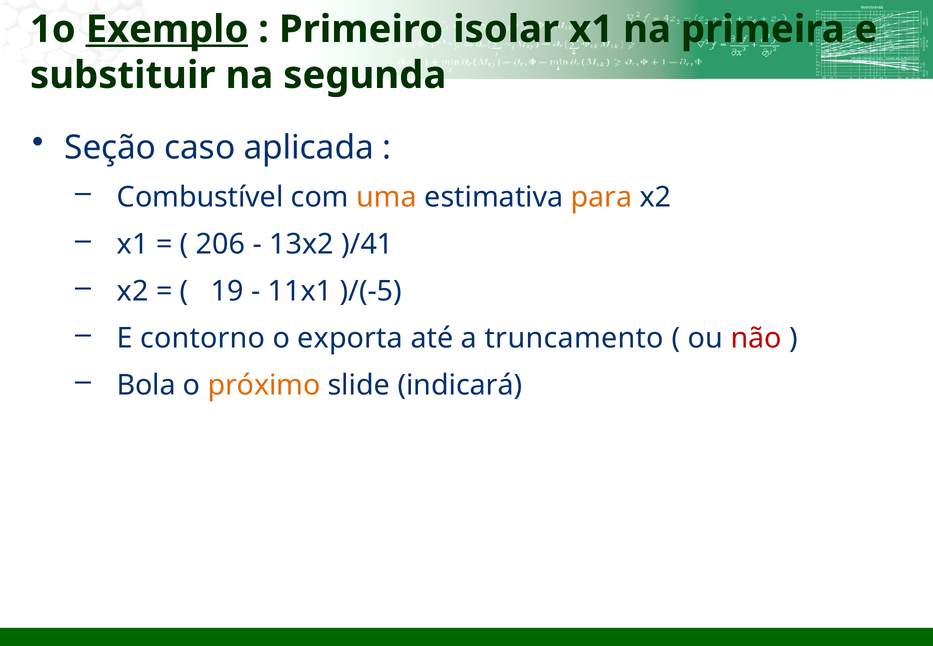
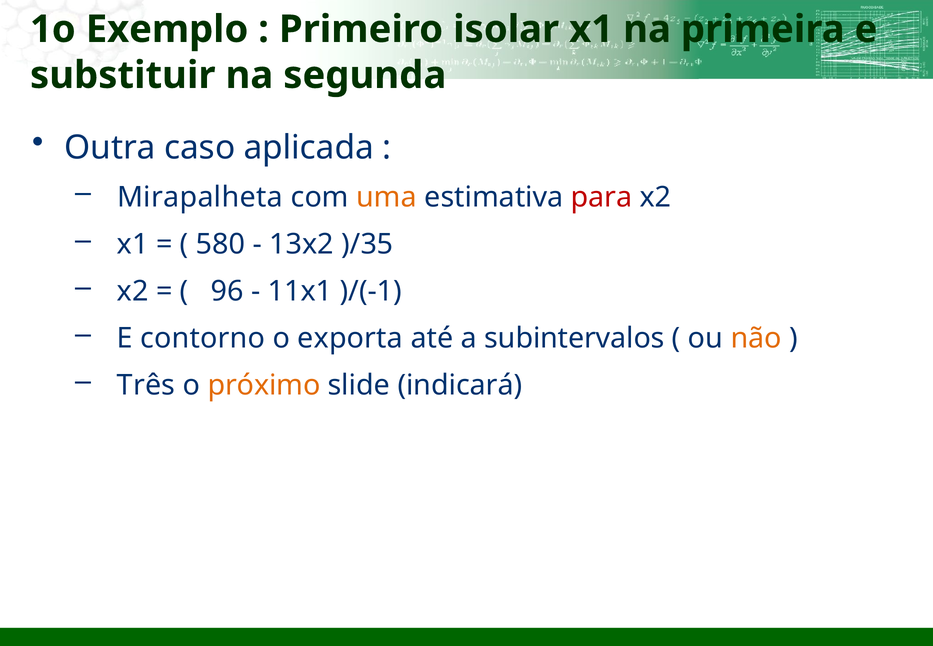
Exemplo underline: present -> none (167, 29)
Seção: Seção -> Outra (110, 148)
Combustível: Combustível -> Mirapalheta (200, 197)
para colour: orange -> red (602, 197)
206: 206 -> 580 (221, 244)
)/41: )/41 -> )/35 (367, 244)
19: 19 -> 96 (227, 291)
)/(-5: )/(-5 -> )/(-1 (371, 291)
truncamento: truncamento -> subintervalos (574, 338)
não colour: red -> orange (756, 338)
Bola: Bola -> Três (146, 385)
